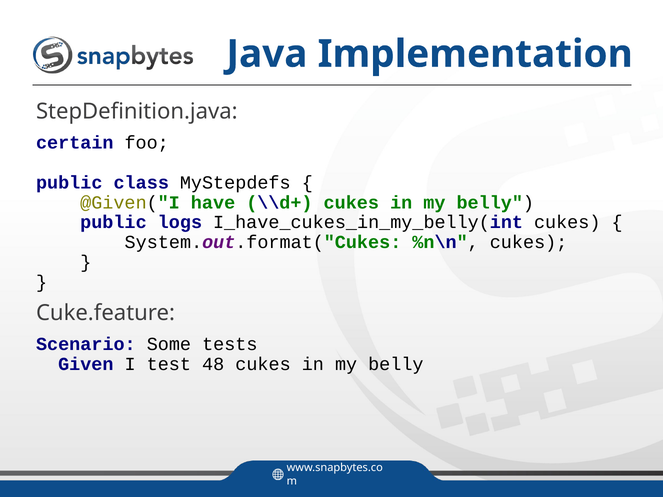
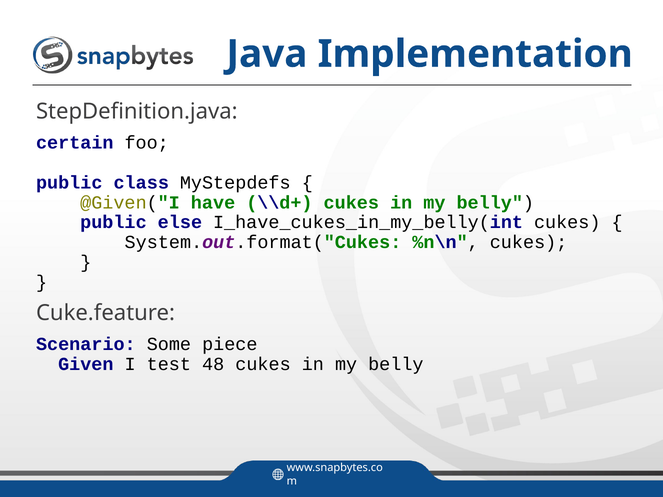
logs: logs -> else (180, 222)
tests: tests -> piece (230, 344)
